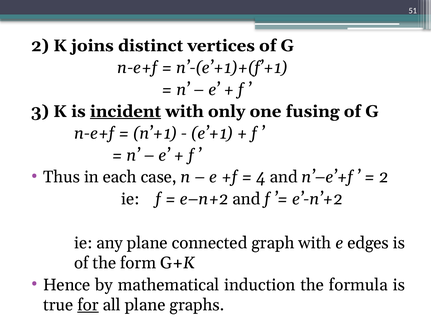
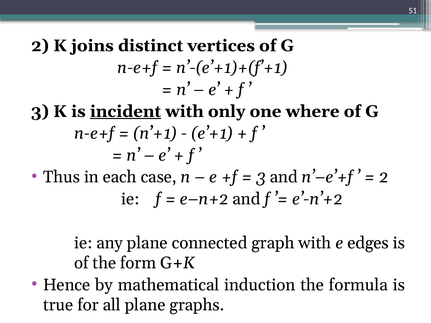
fusing: fusing -> where (313, 111)
4: 4 -> 3 (261, 177)
for underline: present -> none (88, 305)
